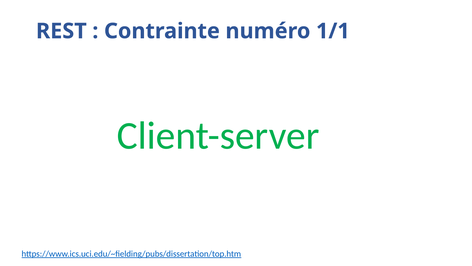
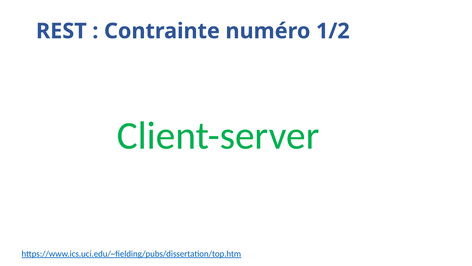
1/1: 1/1 -> 1/2 (333, 31)
